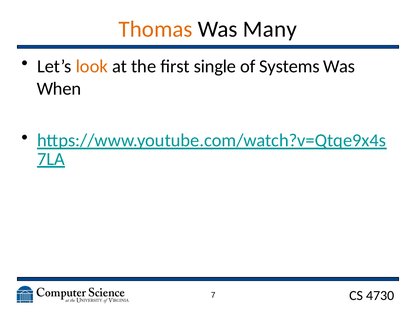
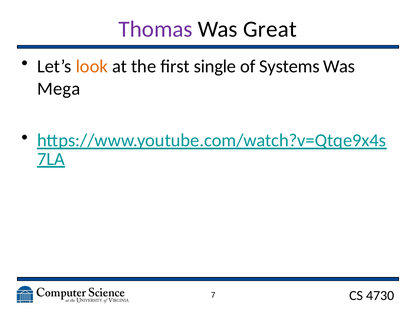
Thomas colour: orange -> purple (156, 29)
Many: Many -> Great (270, 29)
When: When -> Mega (59, 89)
